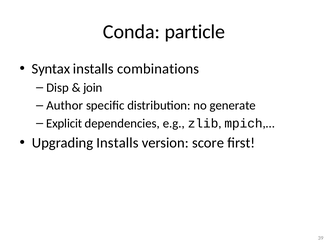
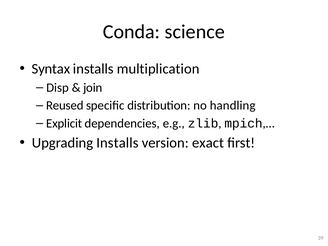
particle: particle -> science (195, 32)
combinations: combinations -> multiplication (158, 69)
Author: Author -> Reused (65, 106)
generate: generate -> handling (233, 106)
score: score -> exact (208, 143)
